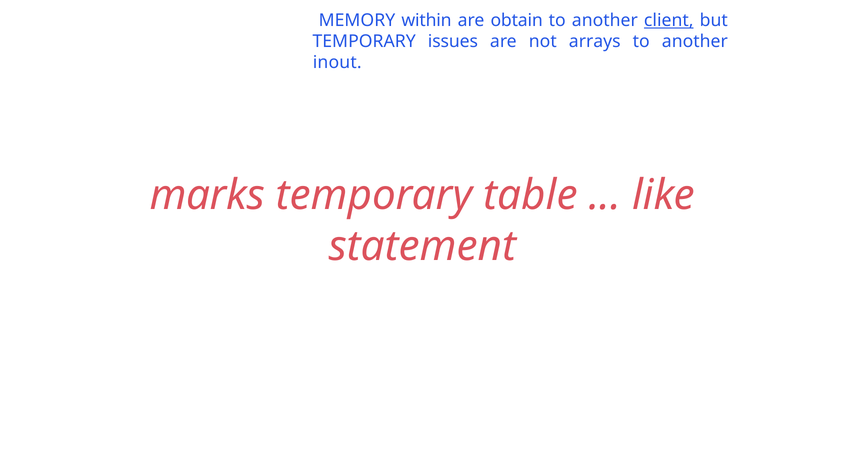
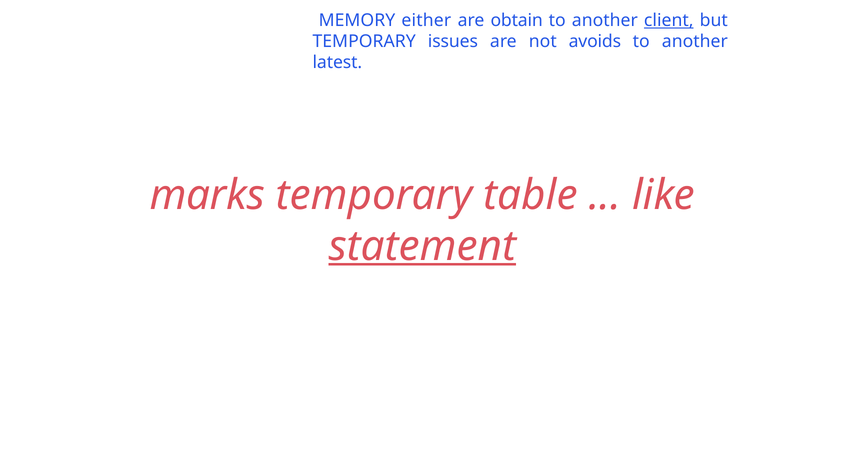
within: within -> either (426, 20)
arrays: arrays -> avoids (595, 41)
inout: inout -> latest (337, 62)
statement underline: none -> present (422, 246)
